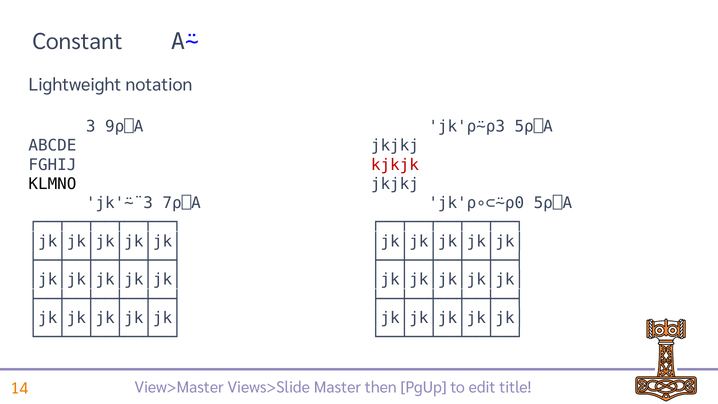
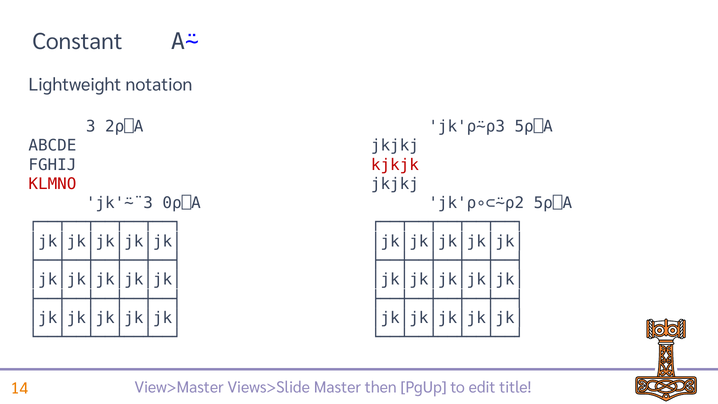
9⍴⎕A: 9⍴⎕A -> 2⍴⎕A (124, 126)
KLMNO colour: black -> red (52, 184)
7⍴⎕A: 7⍴⎕A -> 0⍴⎕A (182, 203)
jk'⍴∘⊂⍨⍴0: jk'⍴∘⊂⍨⍴0 -> jk'⍴∘⊂⍨⍴2 (476, 203)
